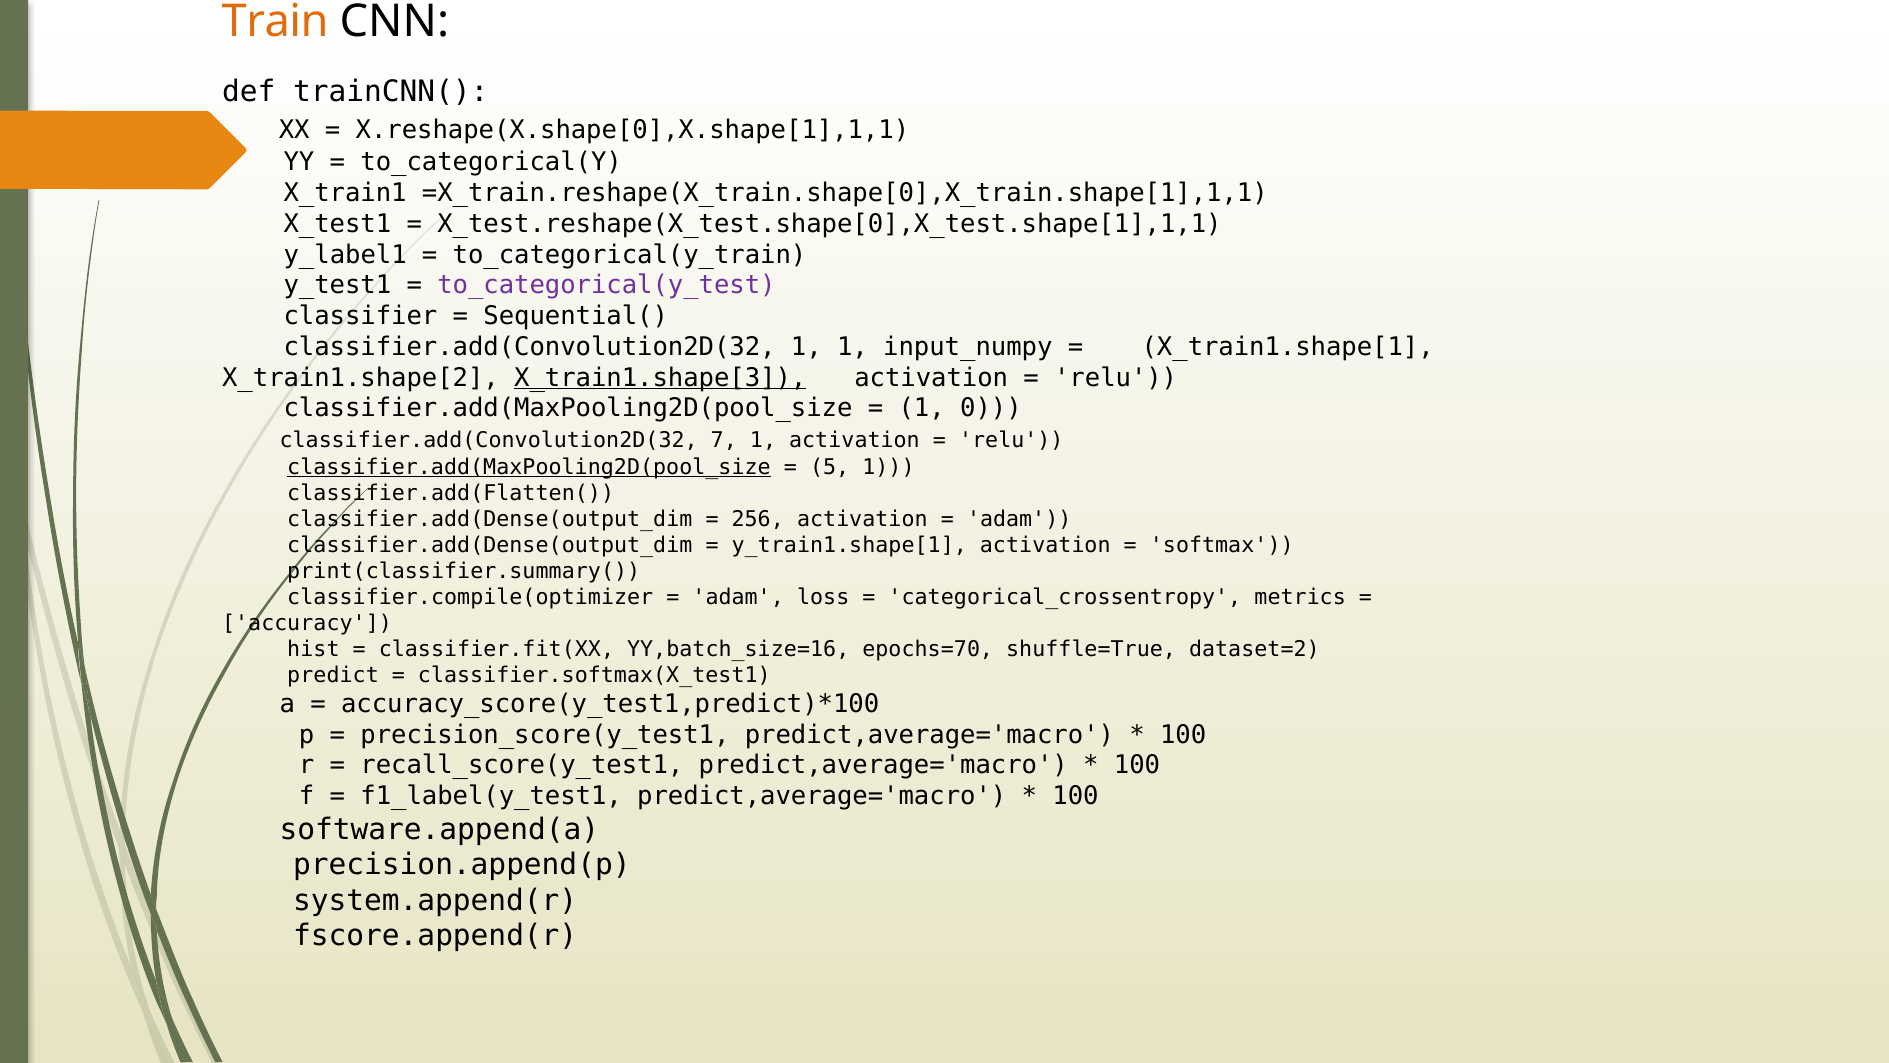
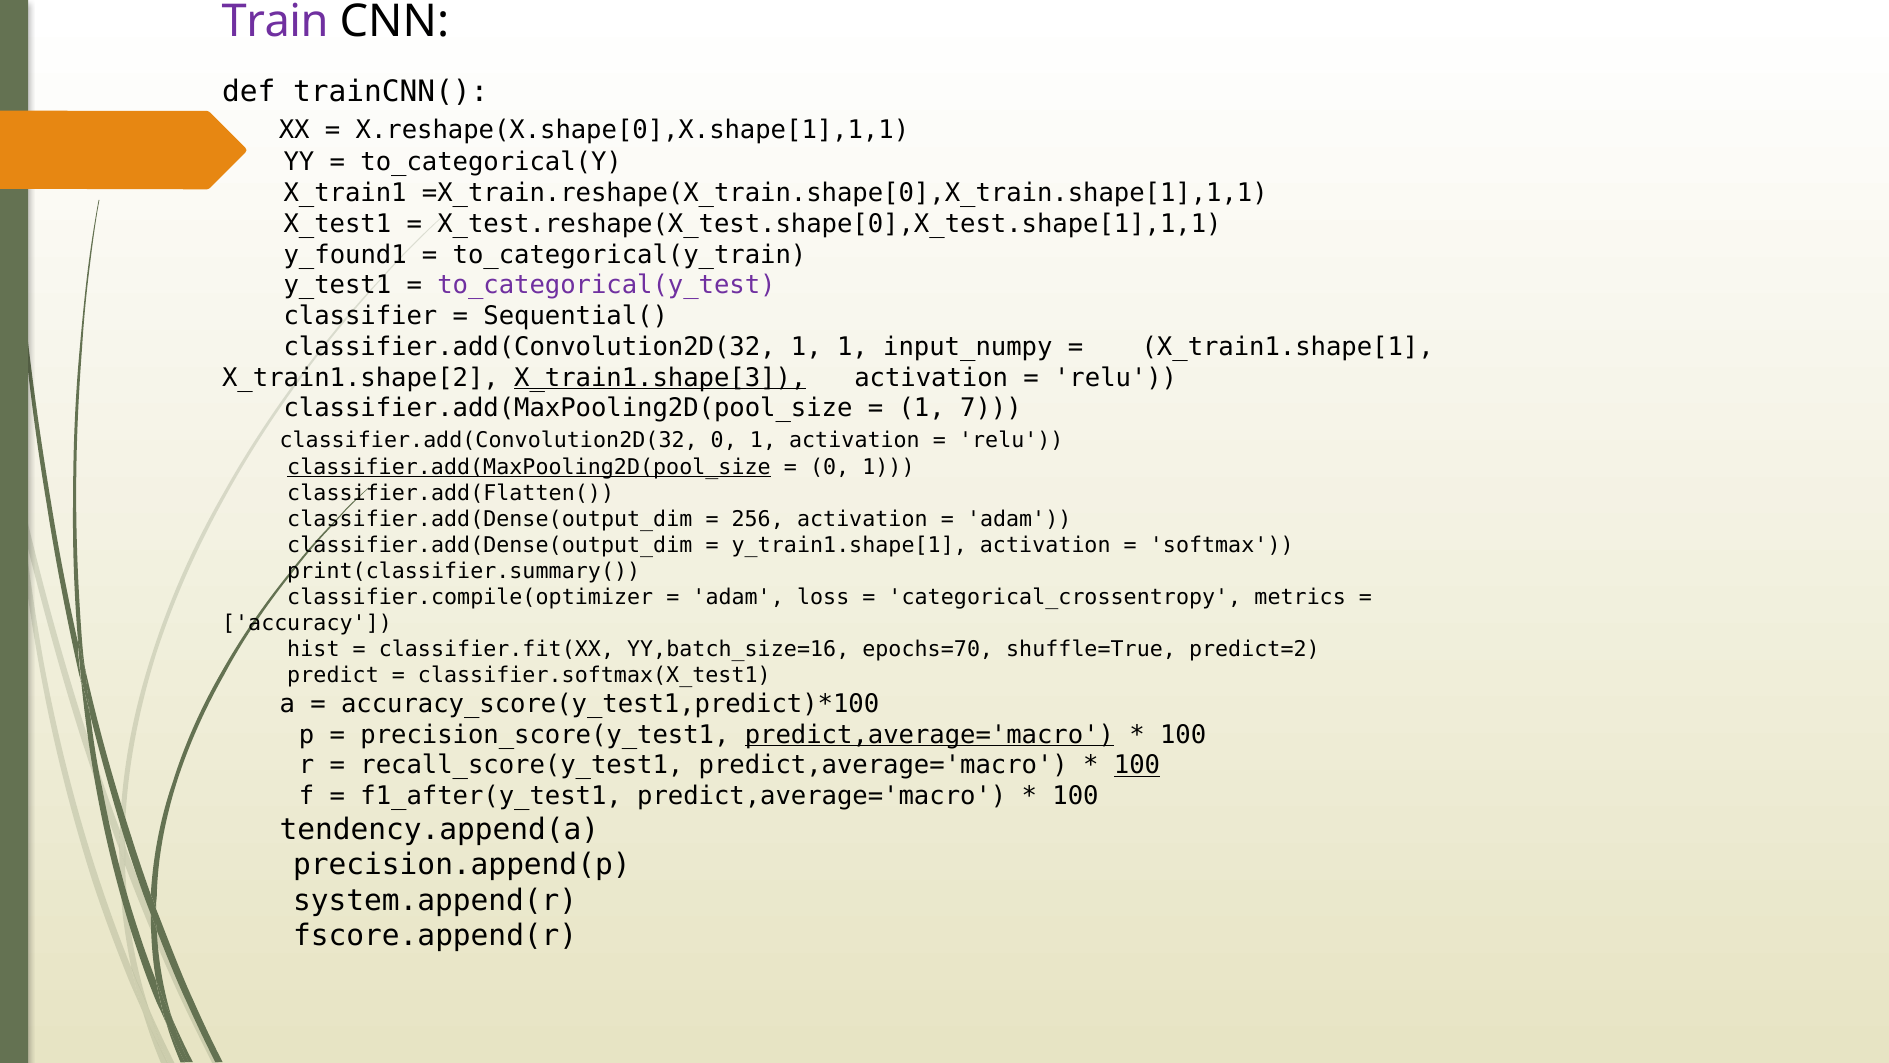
Train colour: orange -> purple (275, 22)
y_label1: y_label1 -> y_found1 (345, 255)
0: 0 -> 7 (991, 408)
classifier.add(Convolution2D(32 7: 7 -> 0 (724, 440)
5: 5 -> 0 (830, 467)
dataset=2: dataset=2 -> predict=2 (1254, 649)
predict,average='macro underline: none -> present (929, 734)
100 underline: none -> present (1137, 765)
f1_label(y_test1: f1_label(y_test1 -> f1_after(y_test1 (491, 796)
software.append(a: software.append(a -> tendency.append(a (439, 829)
